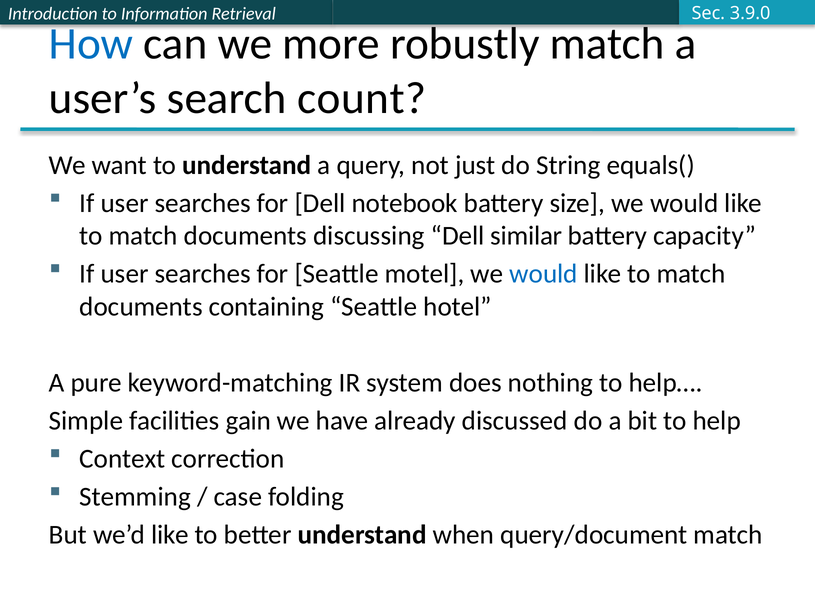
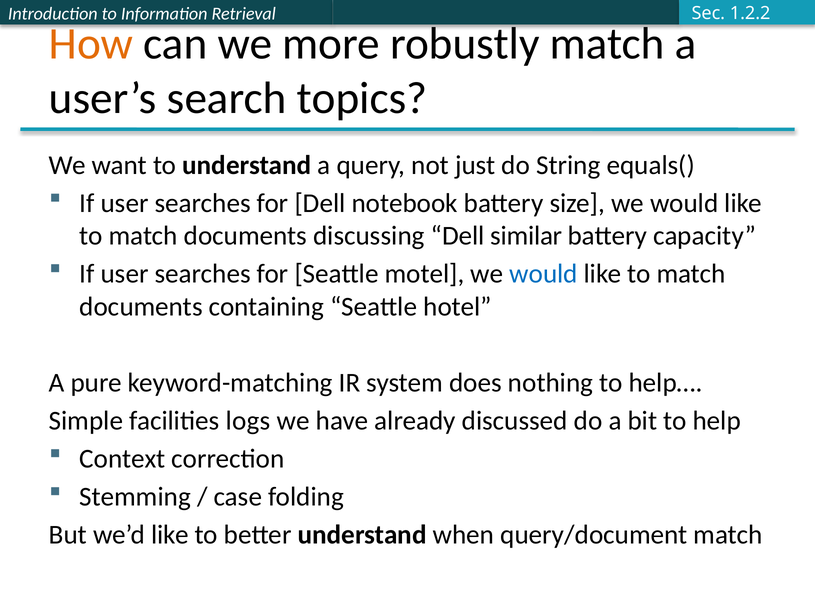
3.9.0: 3.9.0 -> 1.2.2 (750, 13)
How colour: blue -> orange (91, 44)
count: count -> topics (362, 98)
gain: gain -> logs (248, 420)
